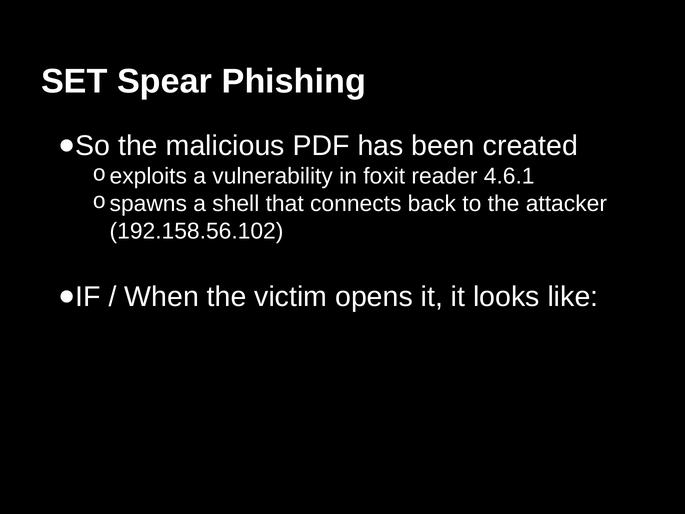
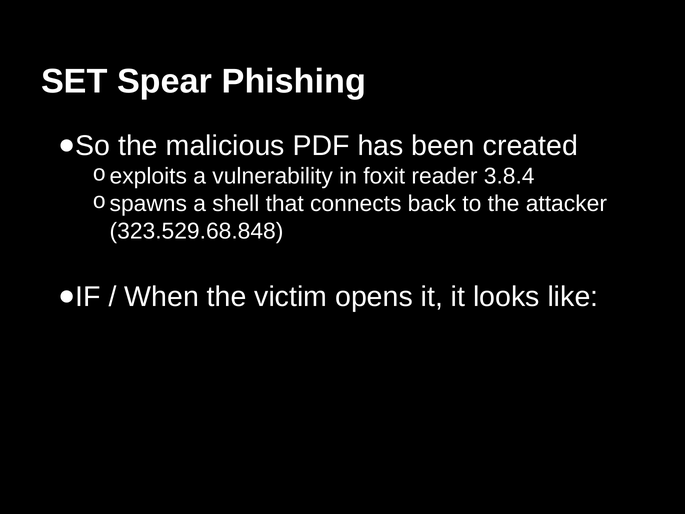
4.6.1: 4.6.1 -> 3.8.4 (509, 176)
192.158.56.102: 192.158.56.102 -> 323.529.68.848 (197, 231)
